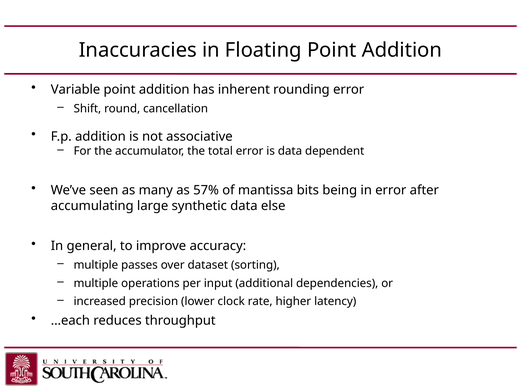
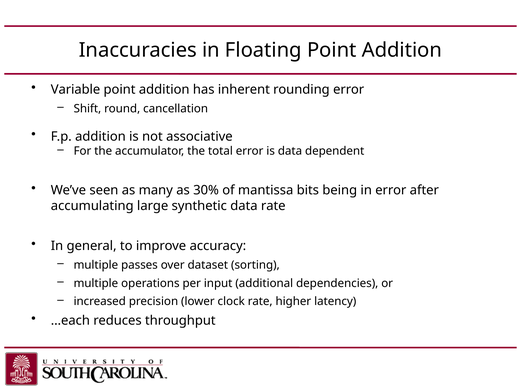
57%: 57% -> 30% (206, 190)
data else: else -> rate (273, 206)
